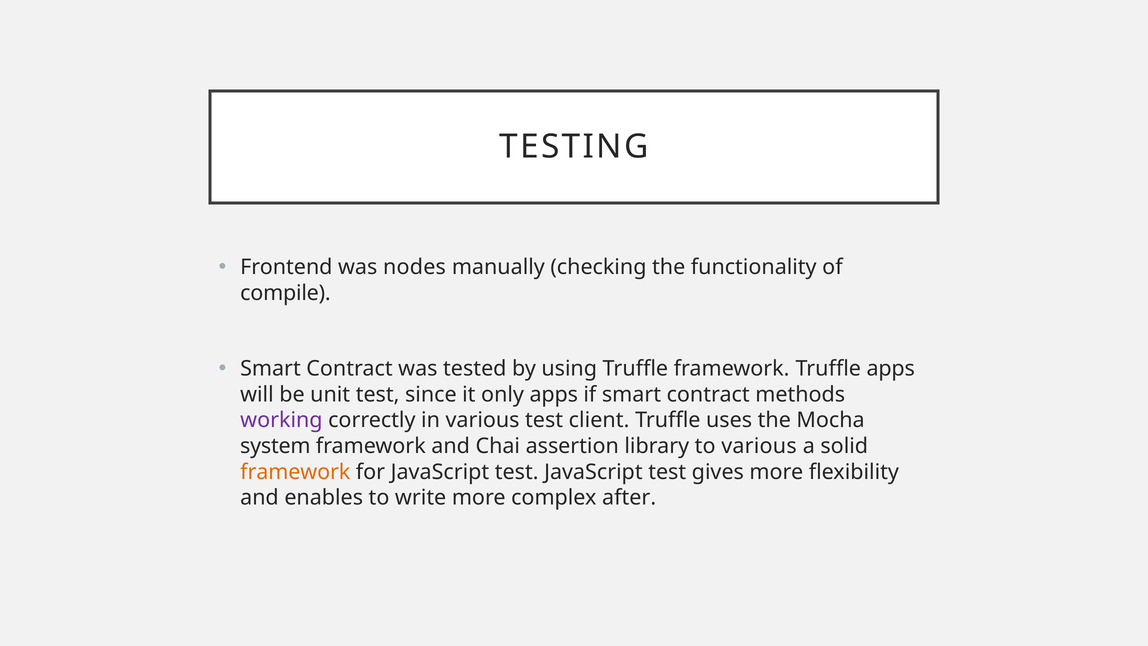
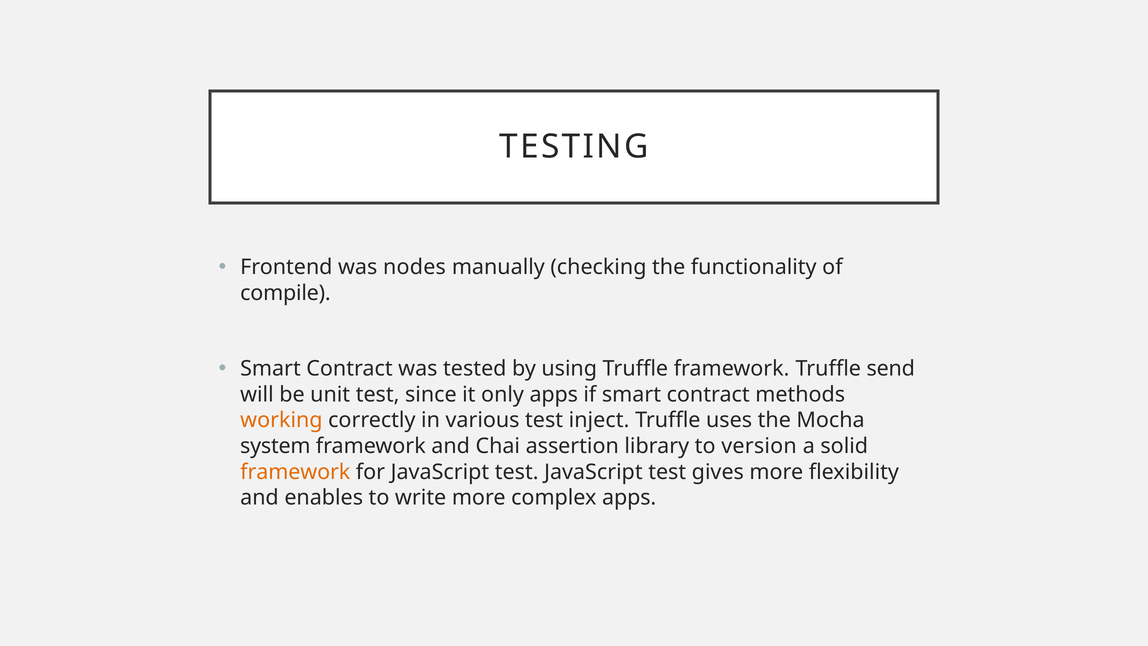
Truffle apps: apps -> send (891, 369)
working colour: purple -> orange (281, 420)
client: client -> inject (599, 420)
to various: various -> version (759, 446)
complex after: after -> apps (629, 498)
